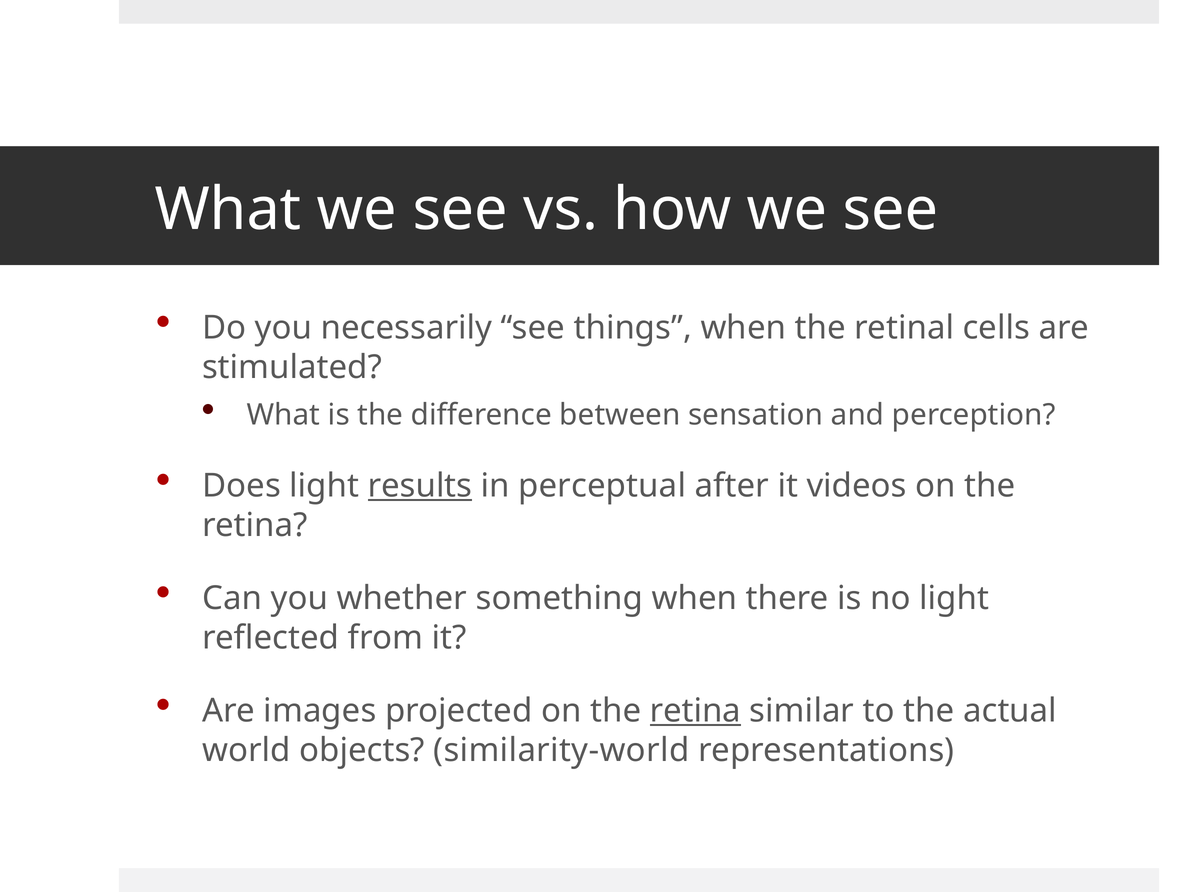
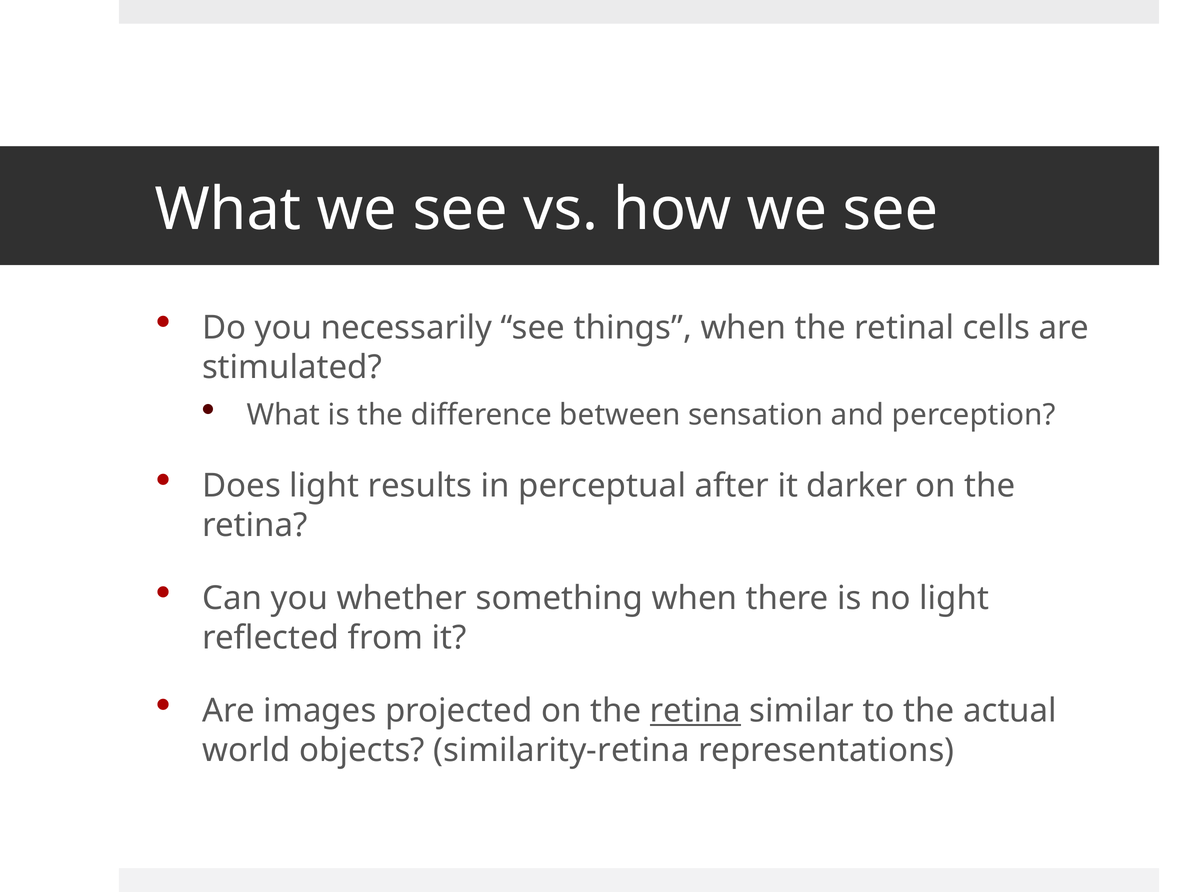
results underline: present -> none (420, 486)
videos: videos -> darker (857, 486)
similarity-world: similarity-world -> similarity-retina (562, 750)
